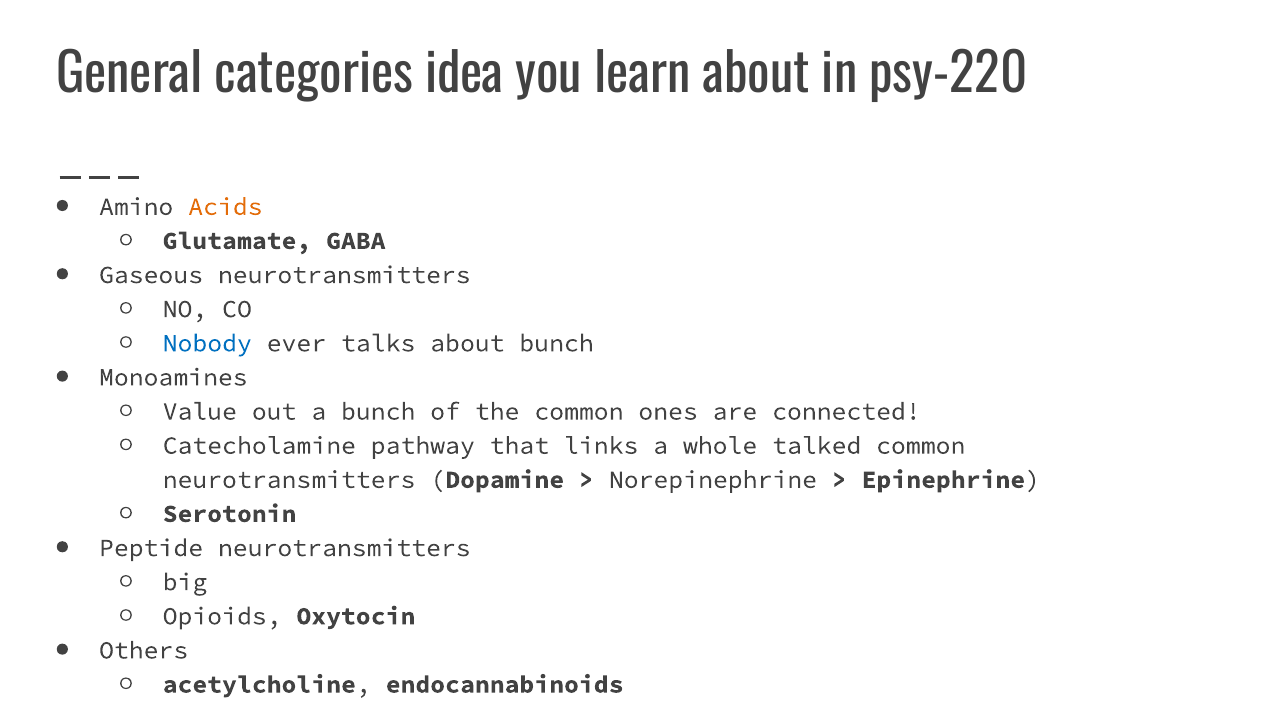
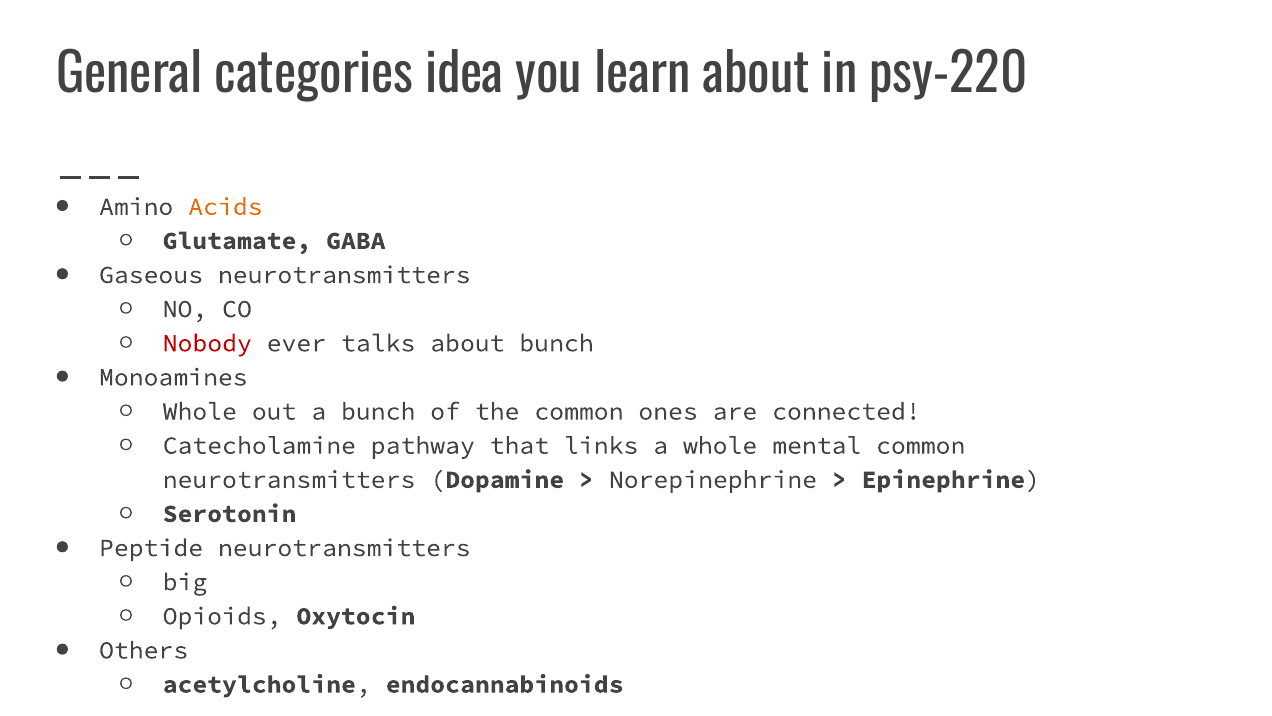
Nobody colour: blue -> red (207, 343)
Value: Value -> Whole (200, 411)
talked: talked -> mental (817, 445)
